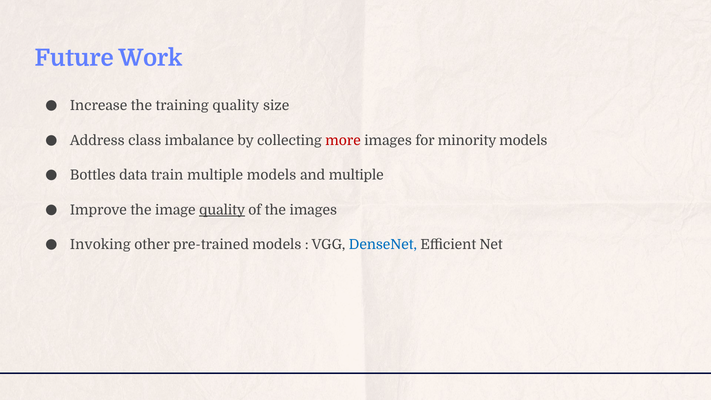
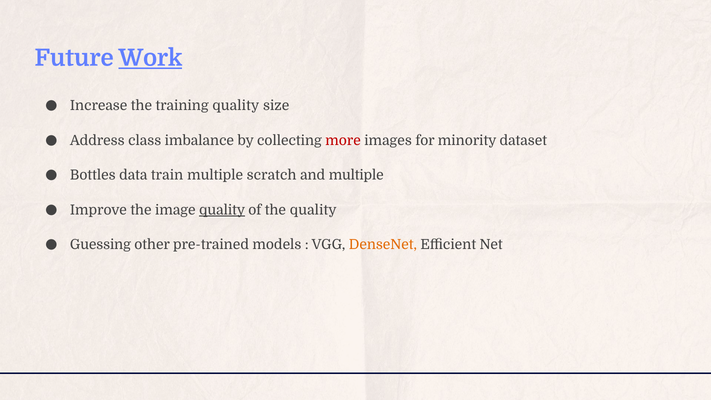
Work underline: none -> present (150, 58)
minority models: models -> dataset (523, 141)
multiple models: models -> scratch (272, 175)
the images: images -> quality (313, 210)
Invoking: Invoking -> Guessing (100, 245)
DenseNet colour: blue -> orange (383, 245)
